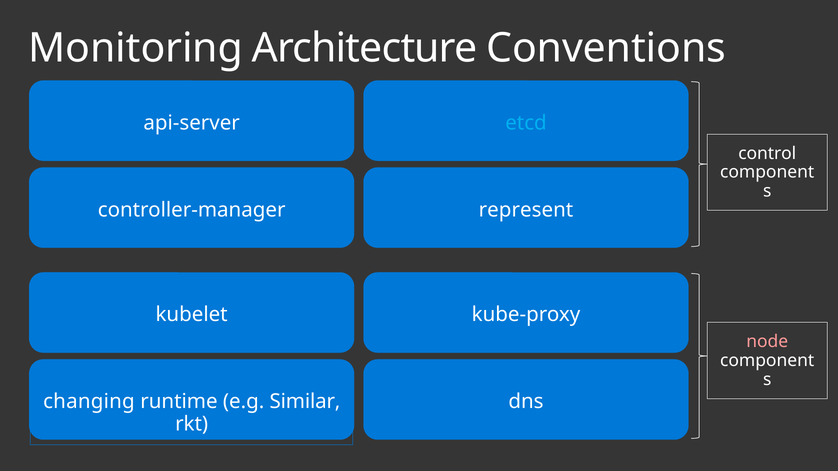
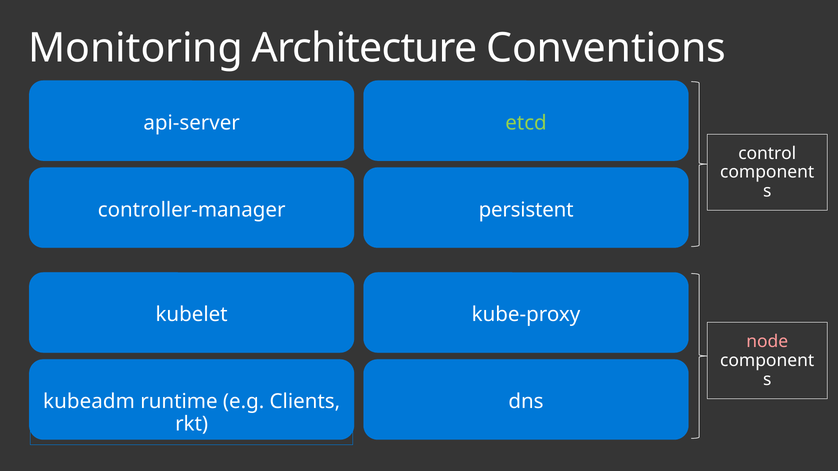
etcd colour: light blue -> light green (526, 123)
represent: represent -> persistent (526, 210)
changing: changing -> kubeadm (89, 402)
Similar: Similar -> Clients (305, 402)
